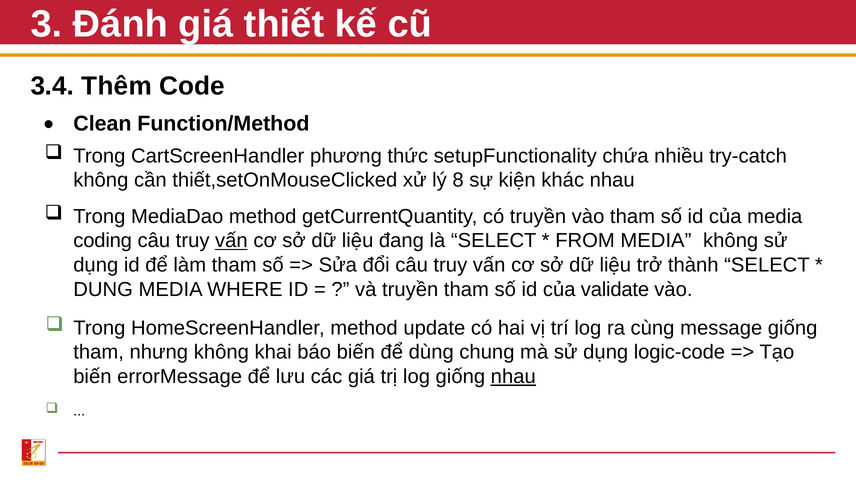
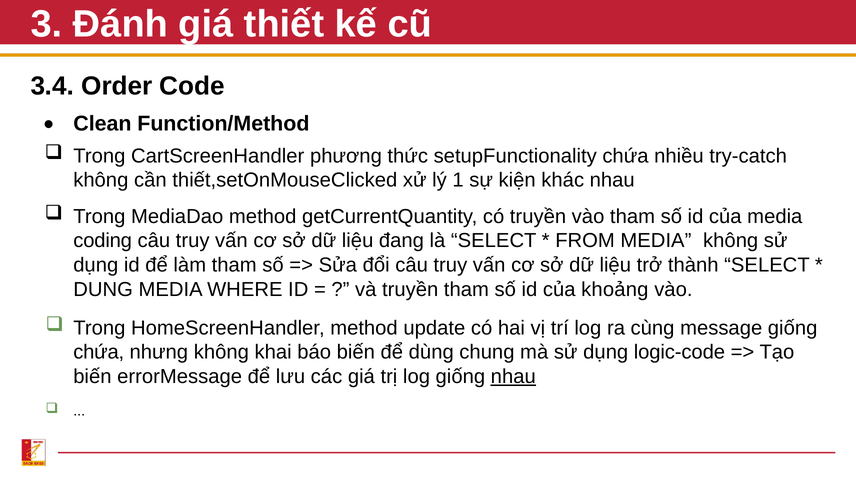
Thêm: Thêm -> Order (117, 86)
8: 8 -> 1 (458, 180)
vấn underline: present -> none (231, 241)
validate: validate -> khoảng (615, 289)
tham: tham -> chứa (99, 352)
